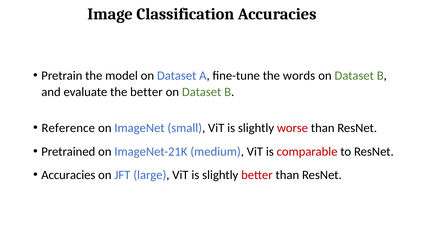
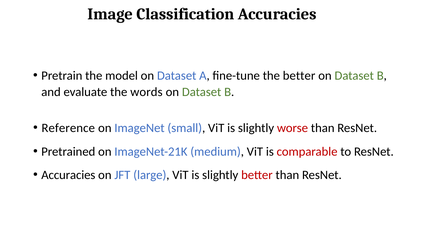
the words: words -> better (299, 76)
the better: better -> words (146, 92)
